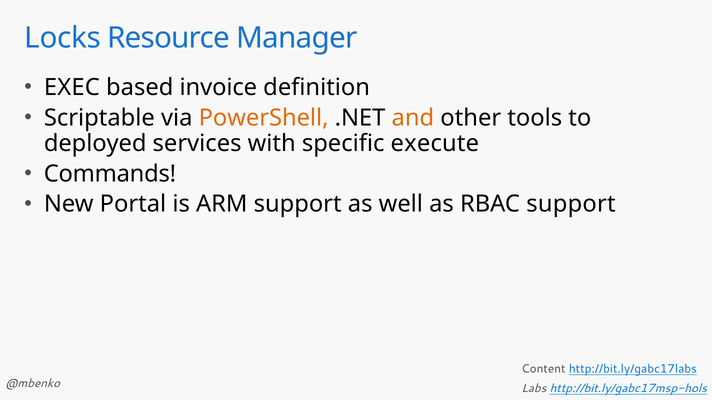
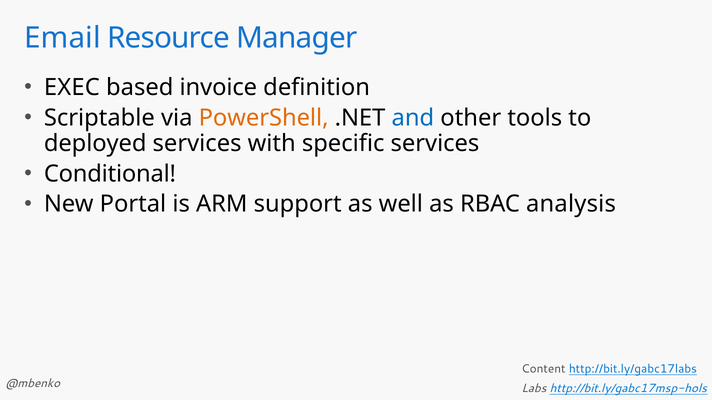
Locks: Locks -> Email (62, 38)
and colour: orange -> blue (413, 118)
specific execute: execute -> services (435, 144)
Commands: Commands -> Conditional (110, 174)
RBAC support: support -> analysis (571, 204)
